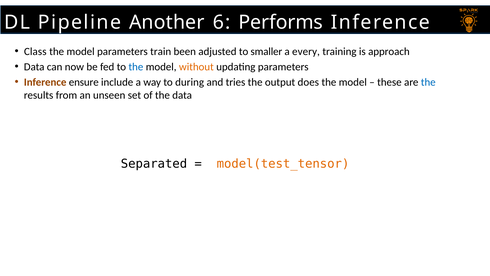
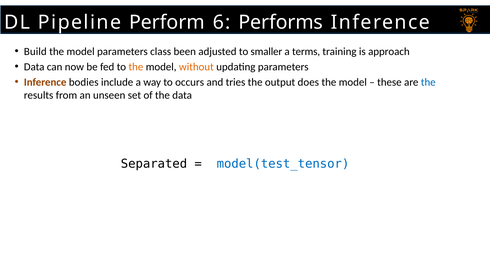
Another: Another -> Perform (167, 22)
Class: Class -> Build (35, 51)
train: train -> class (161, 51)
every: every -> terms (306, 51)
the colour: blue -> orange (136, 67)
ensure: ensure -> bodies (84, 82)
during: during -> occurs (190, 82)
model(test_tensor colour: orange -> blue (283, 164)
